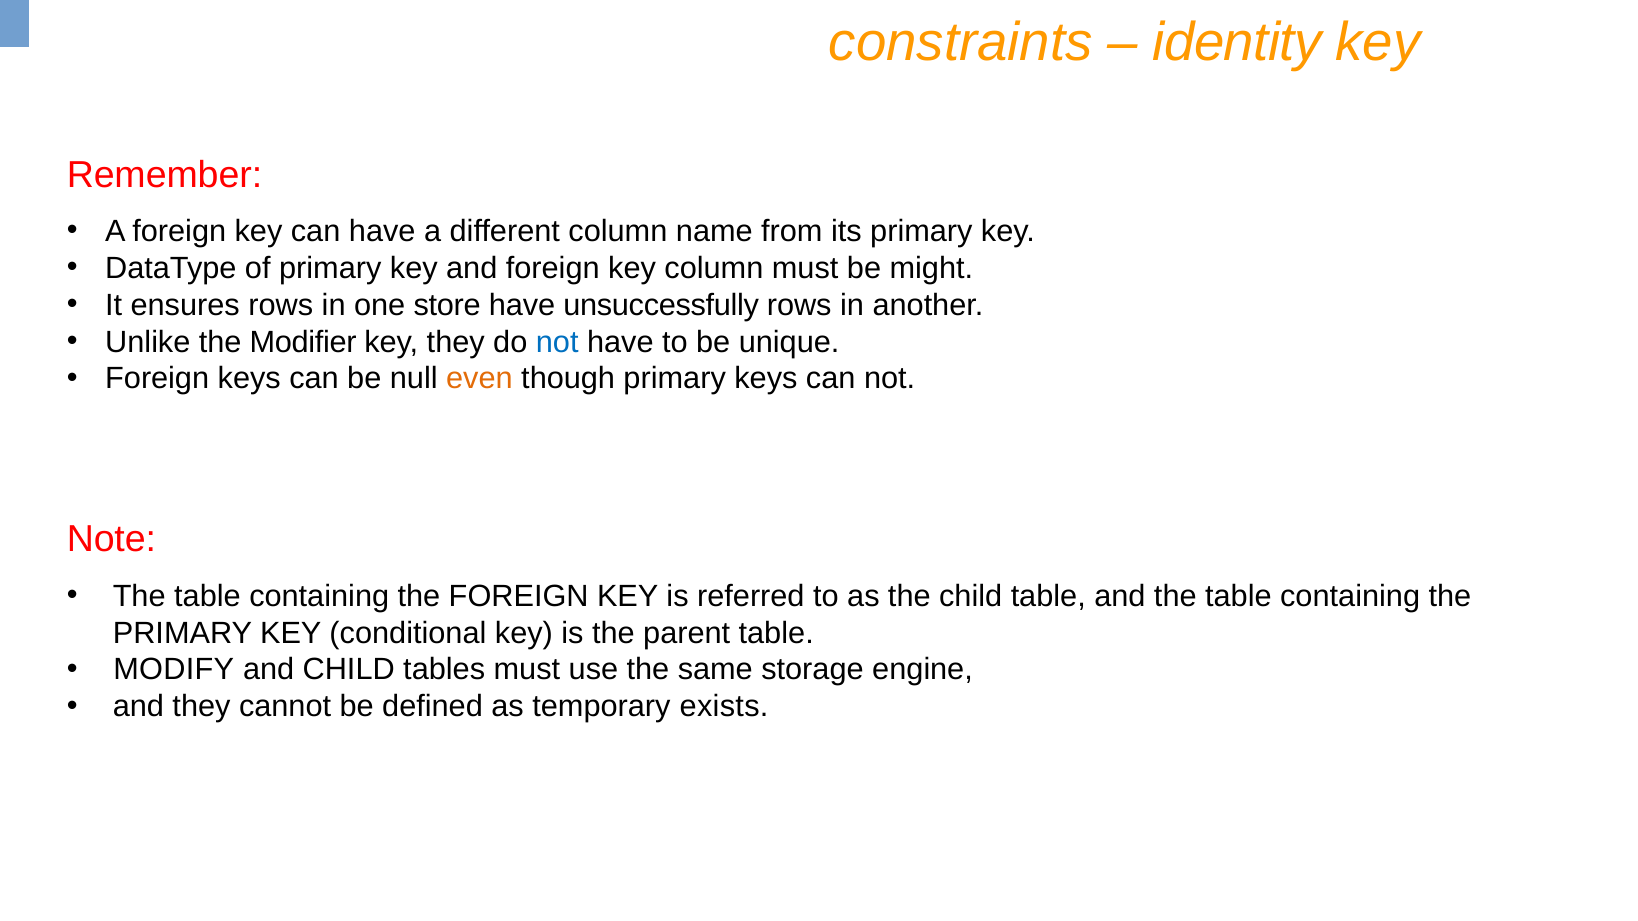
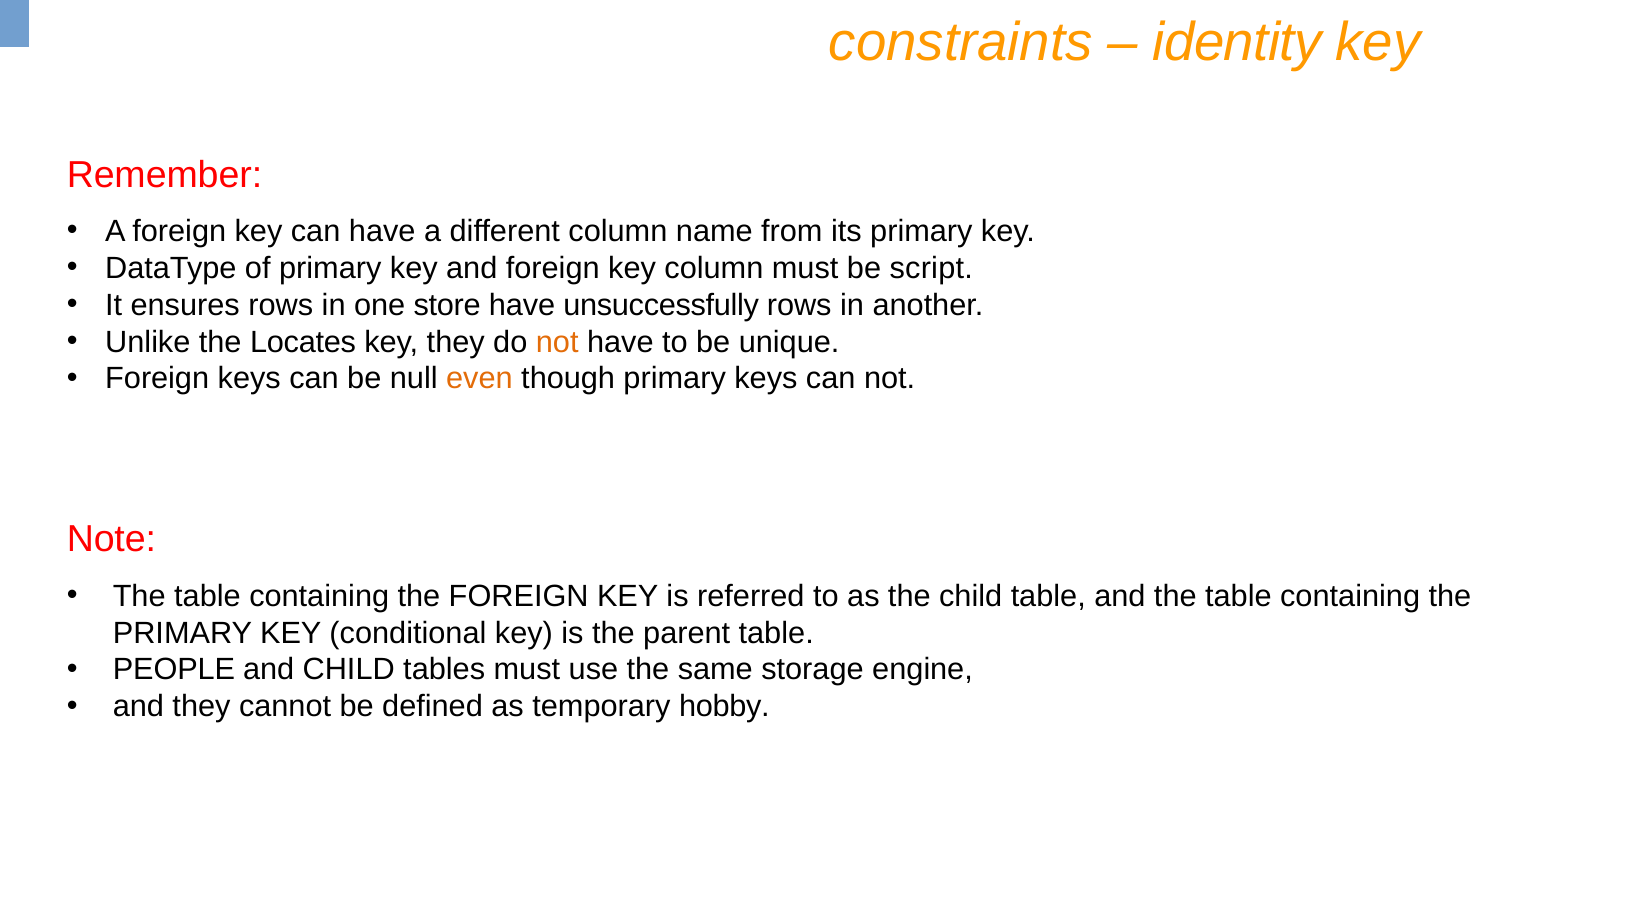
might: might -> script (931, 268)
Modifier: Modifier -> Locates (303, 342)
not colour: blue -> orange (557, 342)
MODIFY: MODIFY -> PEOPLE (174, 670)
exists: exists -> hobby (724, 707)
